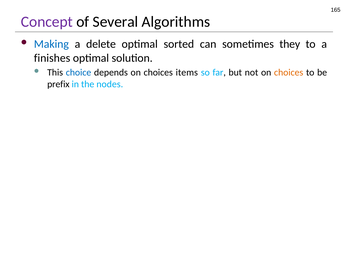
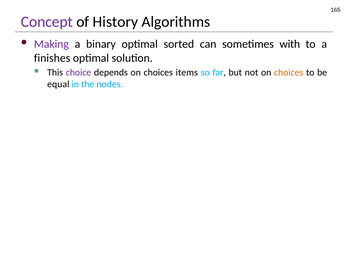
Several: Several -> History (115, 22)
Making colour: blue -> purple (51, 44)
delete: delete -> binary (101, 44)
they: they -> with (290, 44)
choice colour: blue -> purple (79, 73)
prefix: prefix -> equal (58, 84)
